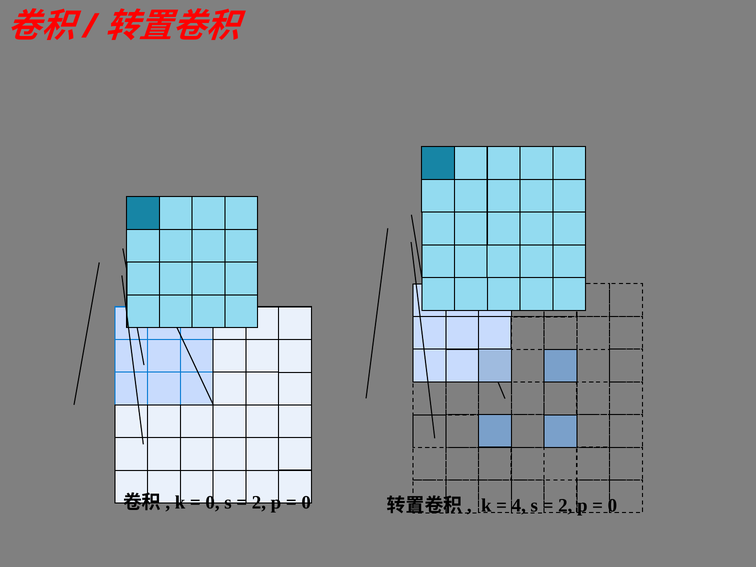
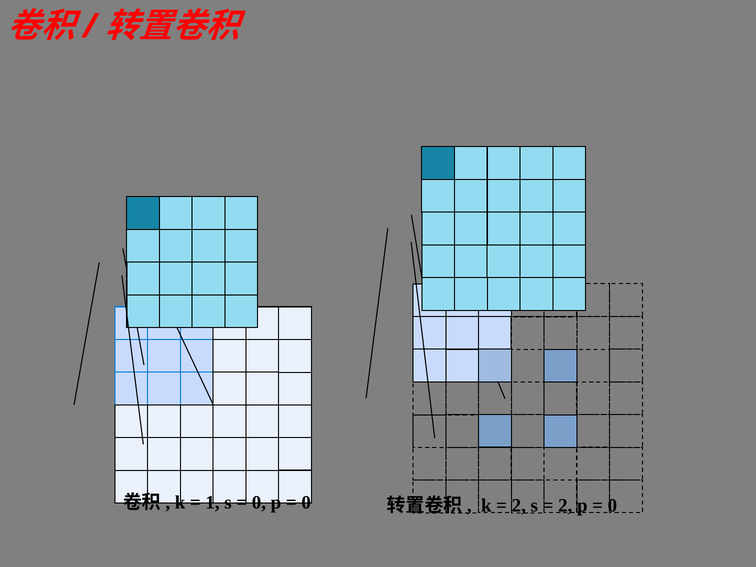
0: 0 -> 1 (213, 502)
2: 2 -> 0 (259, 502)
4: 4 -> 2 (519, 505)
